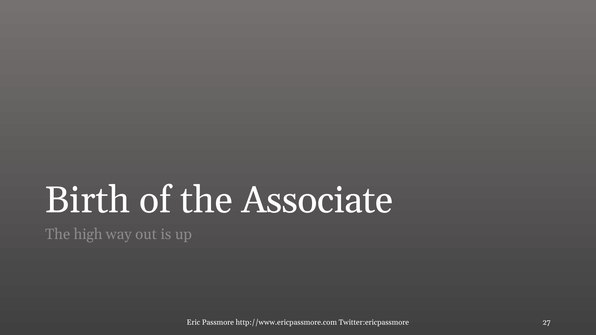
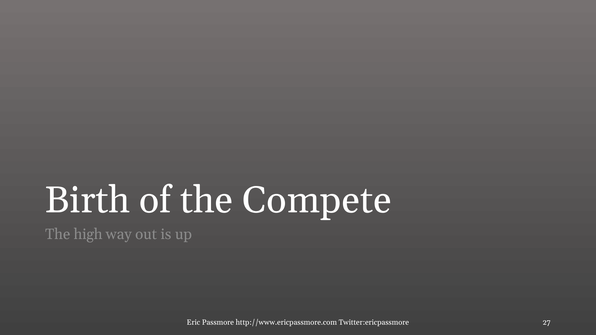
Associate: Associate -> Compete (317, 200)
